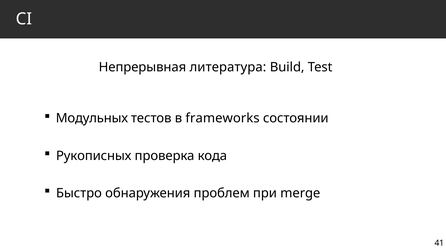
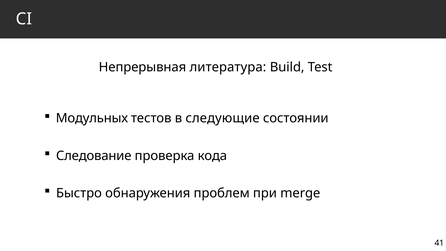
frameworks: frameworks -> следующие (223, 118)
Рукописных: Рукописных -> Следование (94, 156)
